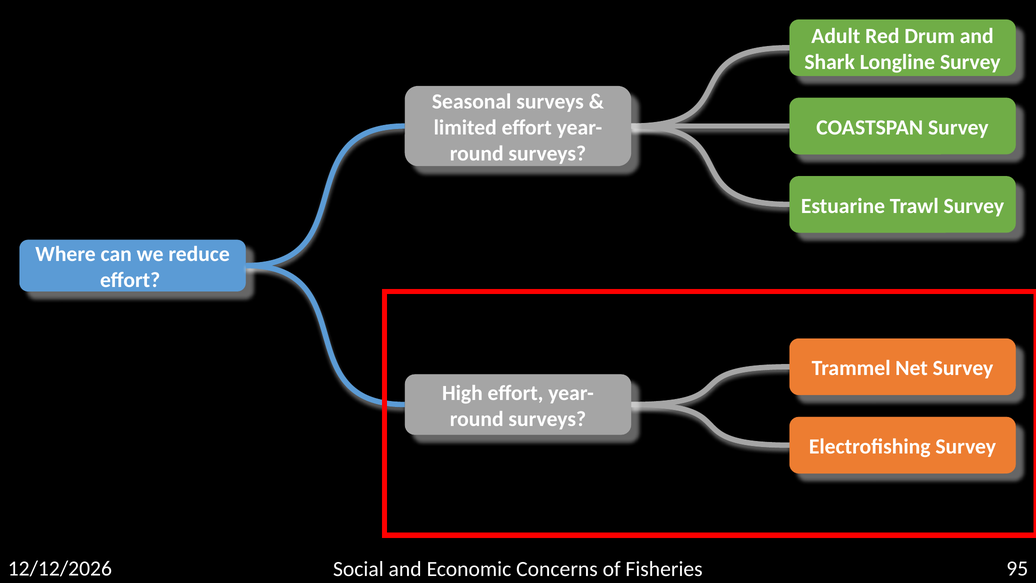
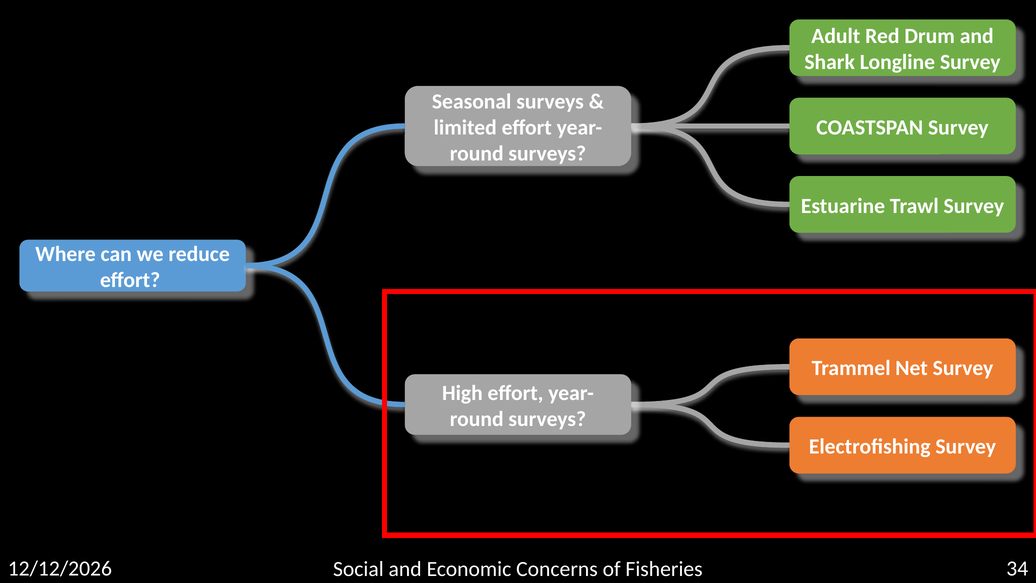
95: 95 -> 34 (1017, 568)
